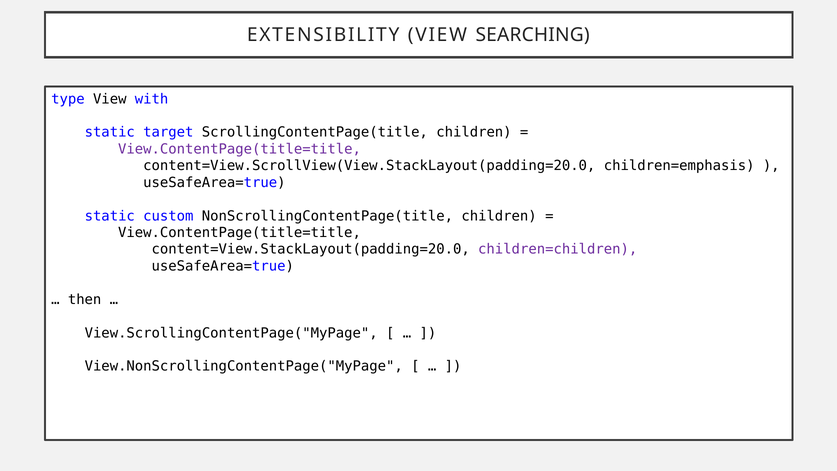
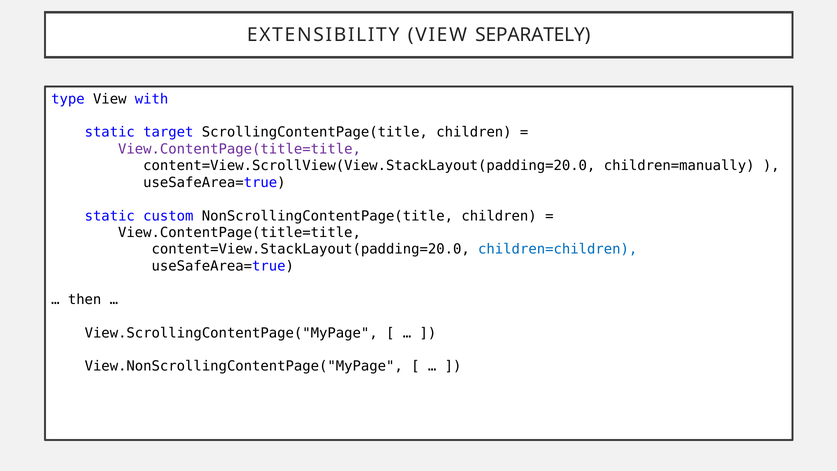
SEARCHING: SEARCHING -> SEPARATELY (533, 35)
children=emphasis: children=emphasis -> children=manually (679, 166)
children=children colour: purple -> blue (558, 249)
